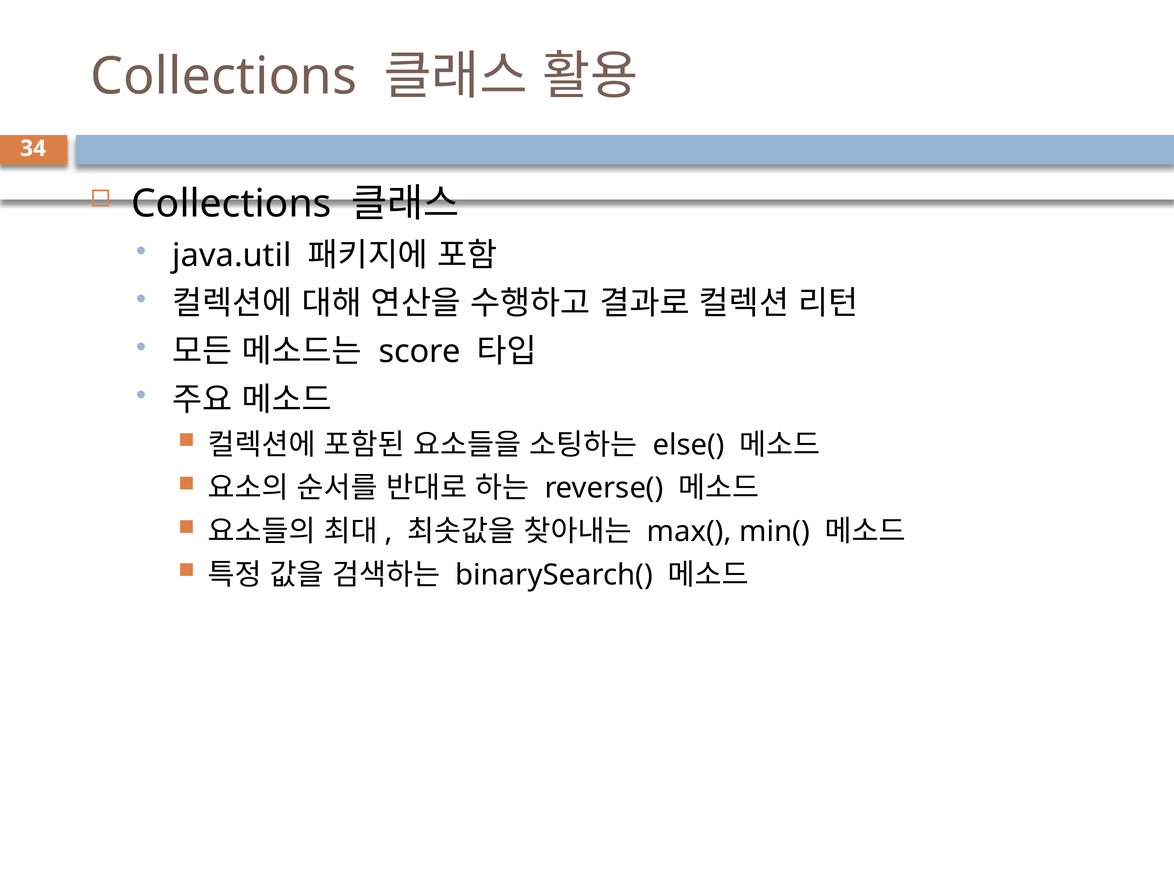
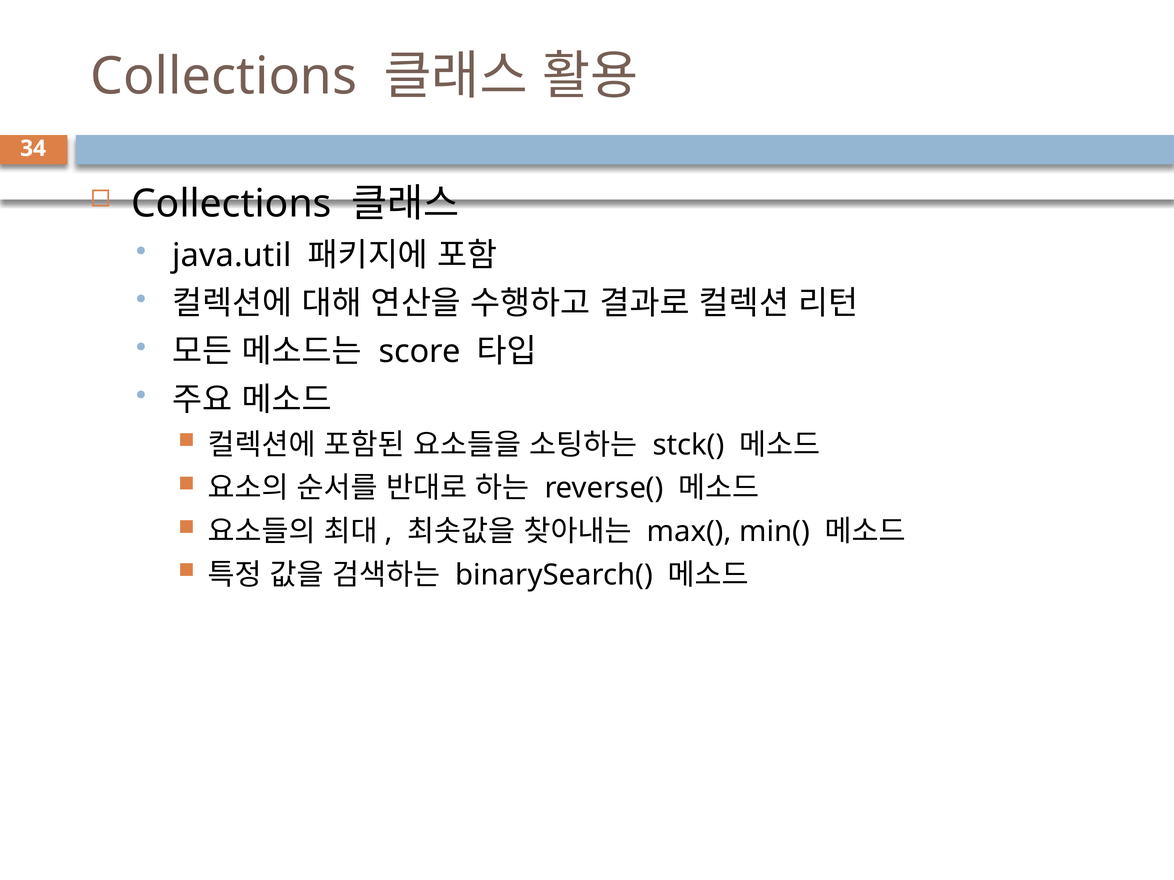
else(: else( -> stck( (689, 445)
